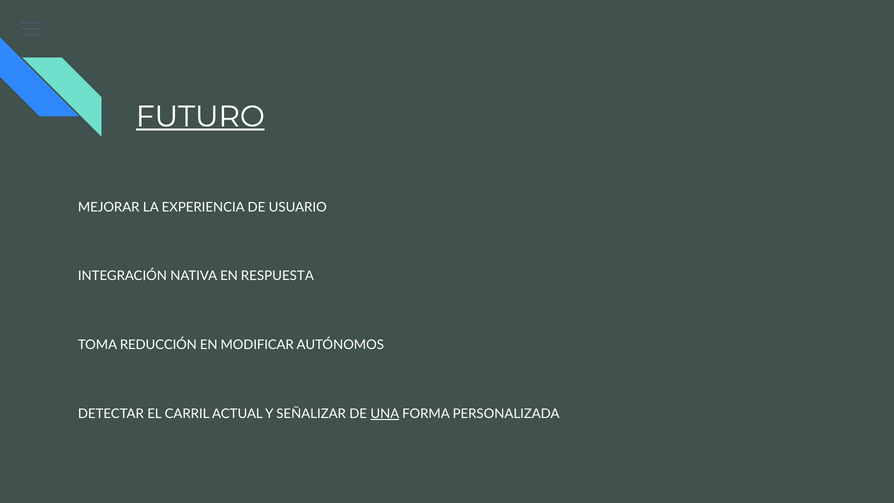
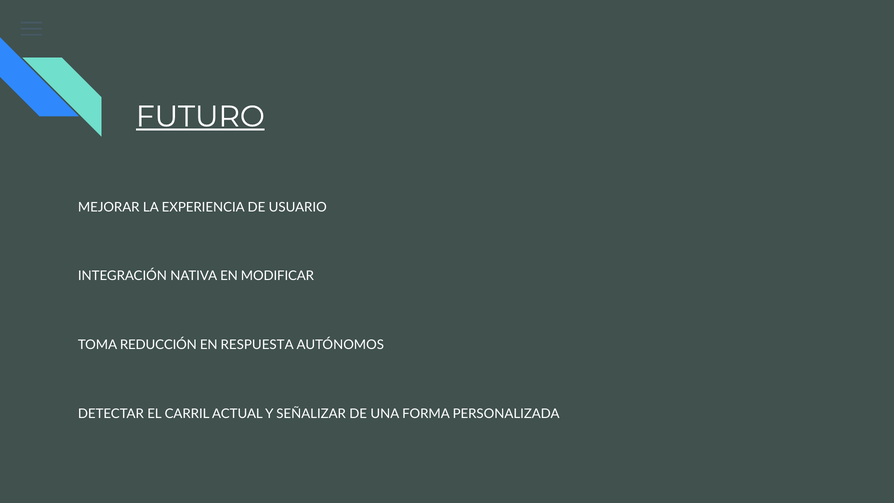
RESPUESTA: RESPUESTA -> MODIFICAR (277, 276)
MODIFICAR: MODIFICAR -> RESPUESTA (257, 345)
UNA underline: present -> none (385, 414)
